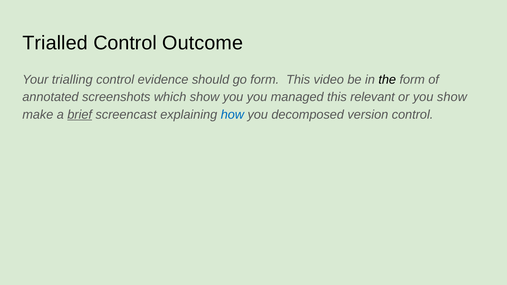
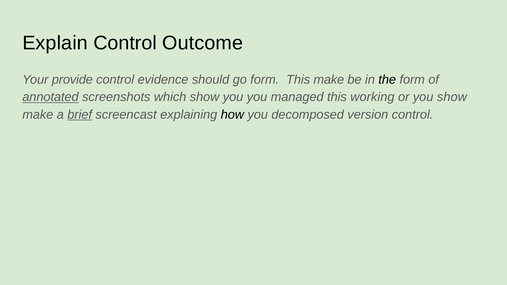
Trialled: Trialled -> Explain (55, 43)
trialling: trialling -> provide (72, 80)
This video: video -> make (329, 80)
annotated underline: none -> present (50, 97)
relevant: relevant -> working (372, 97)
how colour: blue -> black (232, 115)
